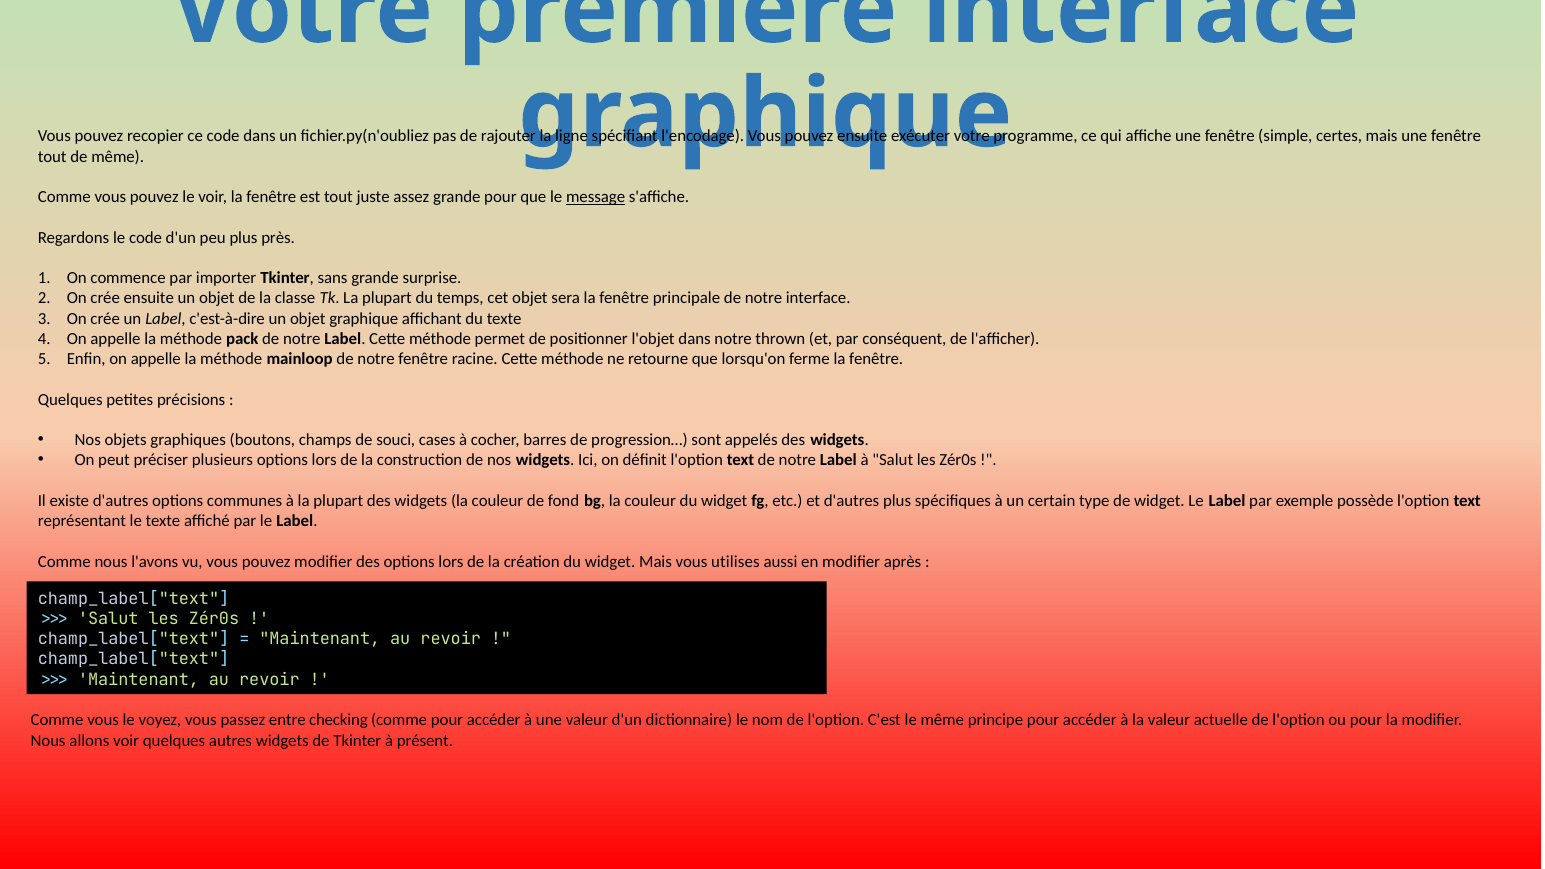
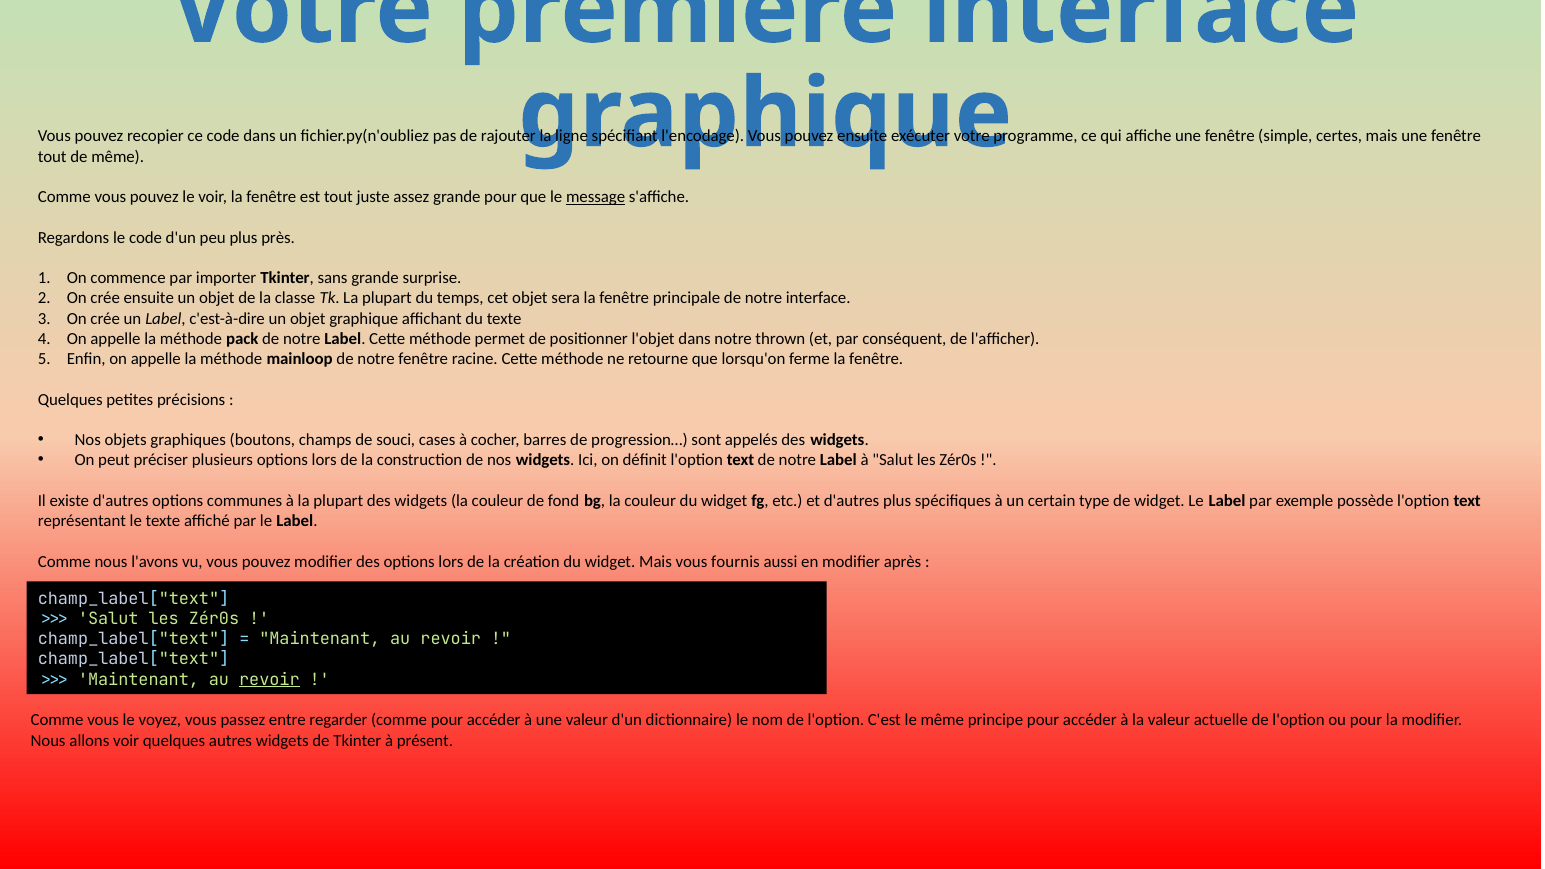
utilises: utilises -> fournis (735, 562)
revoir underline: none -> present (269, 680)
checking: checking -> regarder (338, 720)
